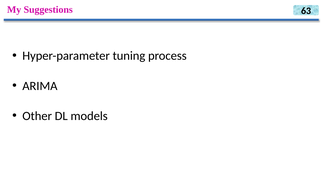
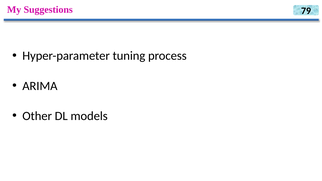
63: 63 -> 79 (306, 11)
